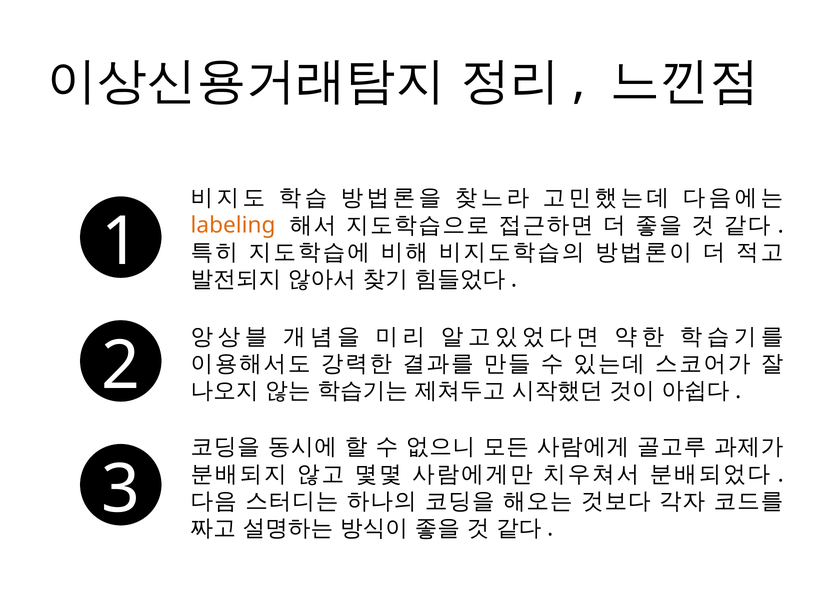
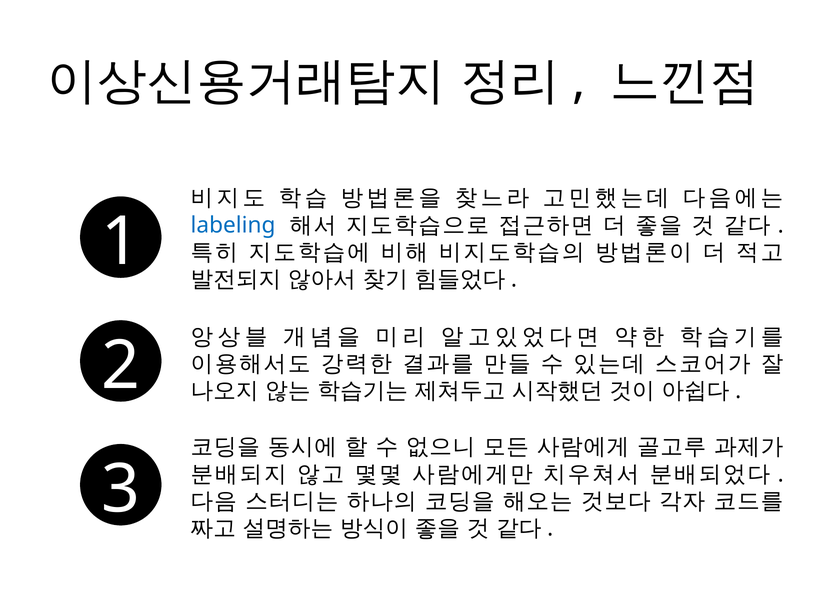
labeling colour: orange -> blue (233, 225)
